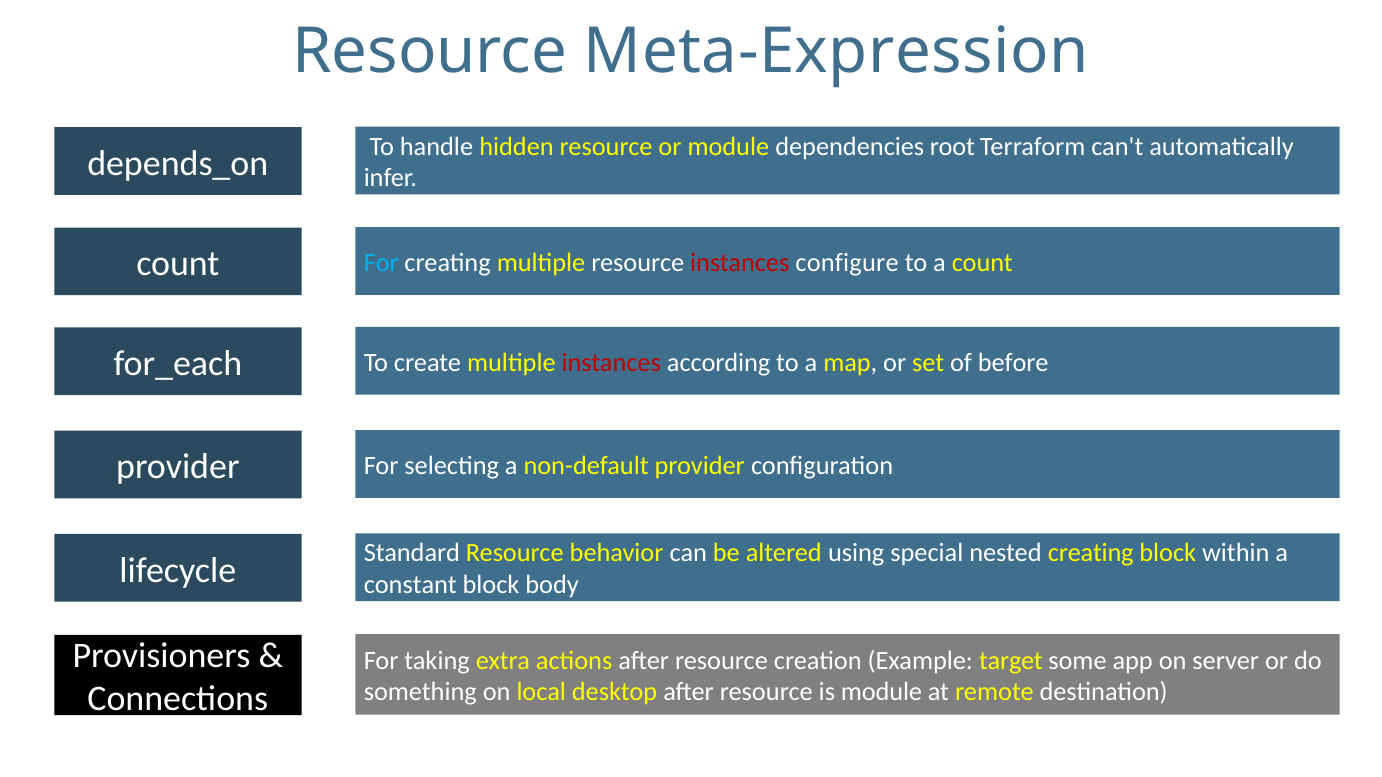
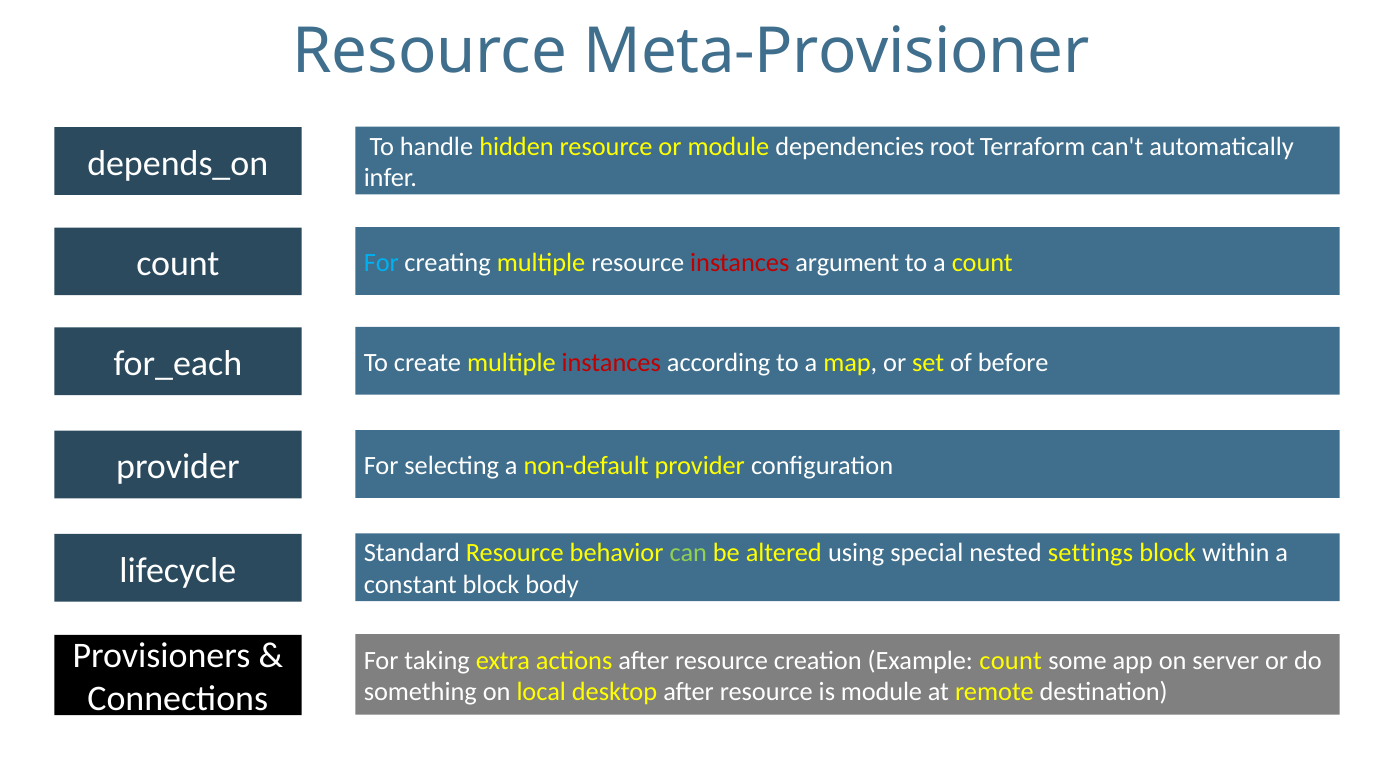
Meta-Expression: Meta-Expression -> Meta-Provisioner (837, 51)
configure: configure -> argument (847, 263)
can colour: white -> light green (688, 553)
nested creating: creating -> settings (1090, 553)
Example target: target -> count (1011, 661)
